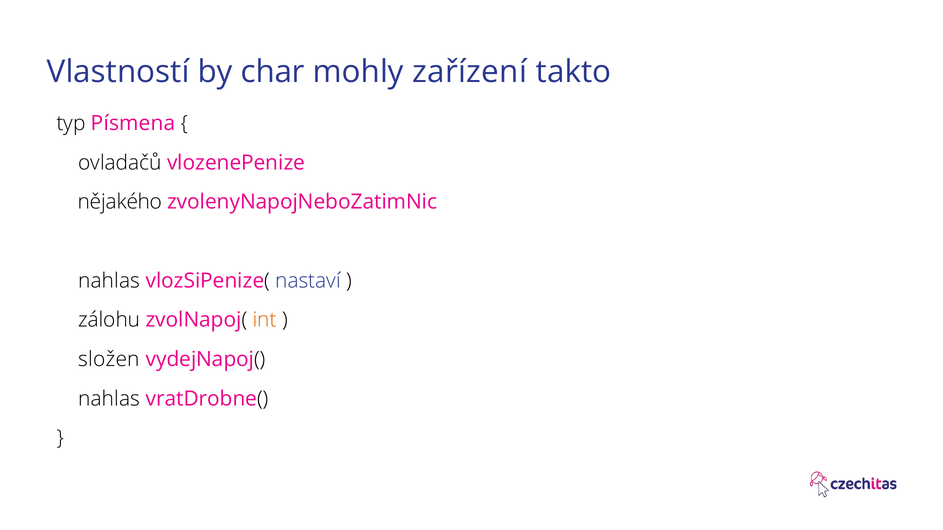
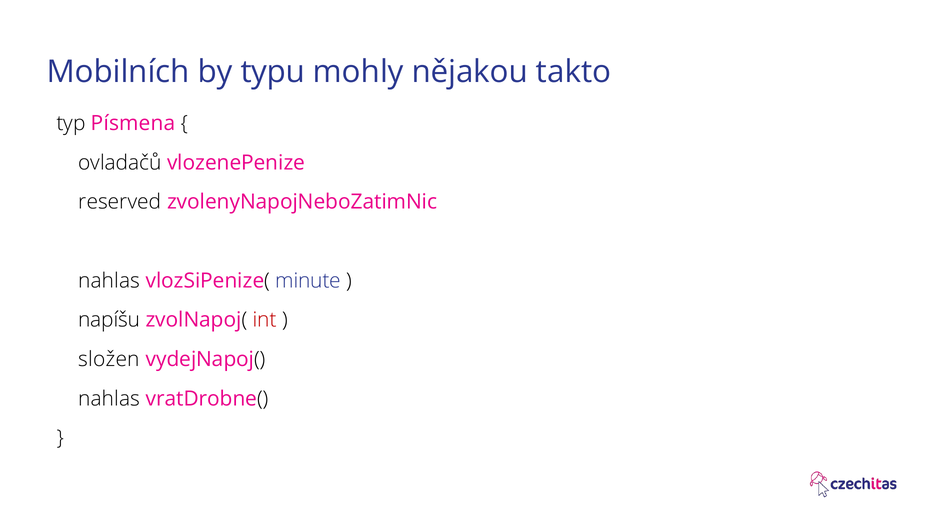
Vlastností: Vlastností -> Mobilních (118, 72)
char: char -> typu (273, 72)
zařízení: zařízení -> nějakou (470, 72)
nějakého: nějakého -> reserved (120, 202)
nastaví: nastaví -> minute (308, 281)
zálohu: zálohu -> napíšu (109, 320)
int colour: orange -> red (265, 320)
